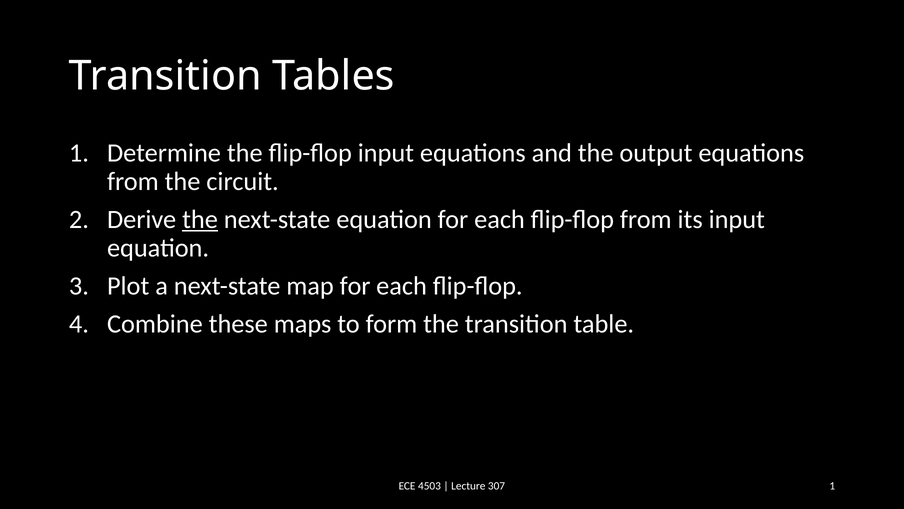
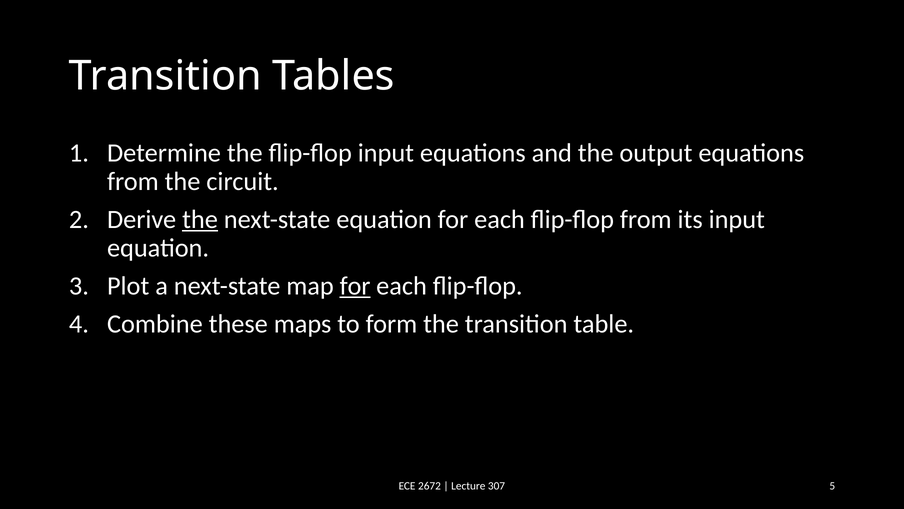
for underline: none -> present (355, 286)
4503: 4503 -> 2672 (429, 485)
307 1: 1 -> 5 (832, 485)
